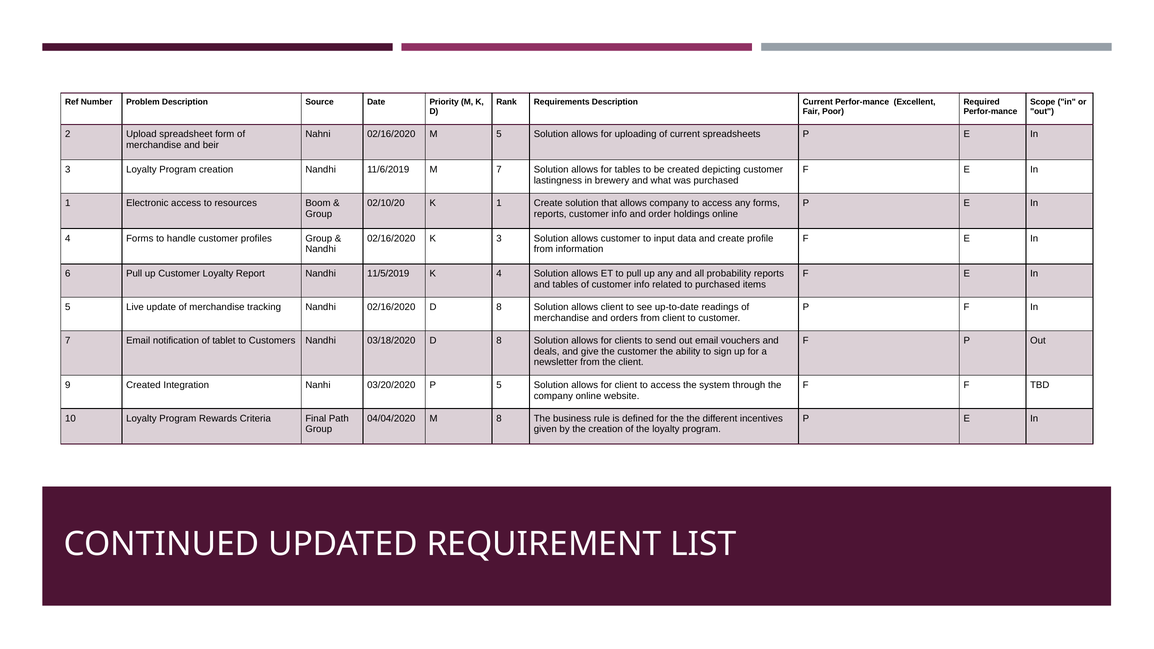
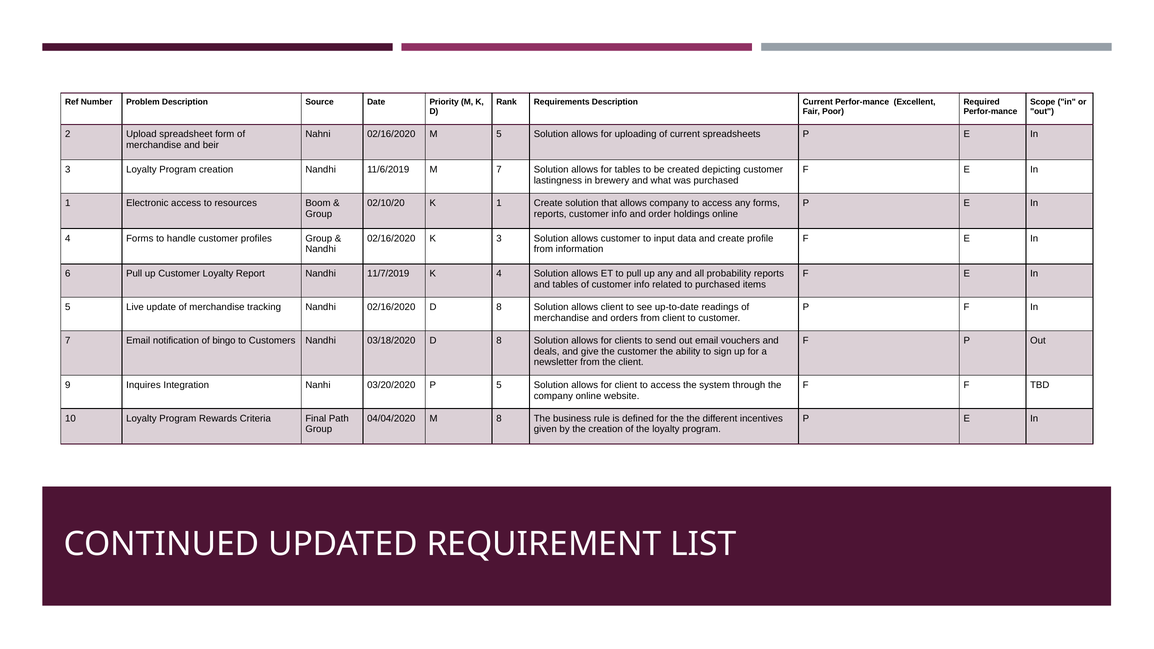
11/5/2019: 11/5/2019 -> 11/7/2019 (388, 274)
tablet: tablet -> bingo (224, 341)
9 Created: Created -> Inquires (143, 385)
